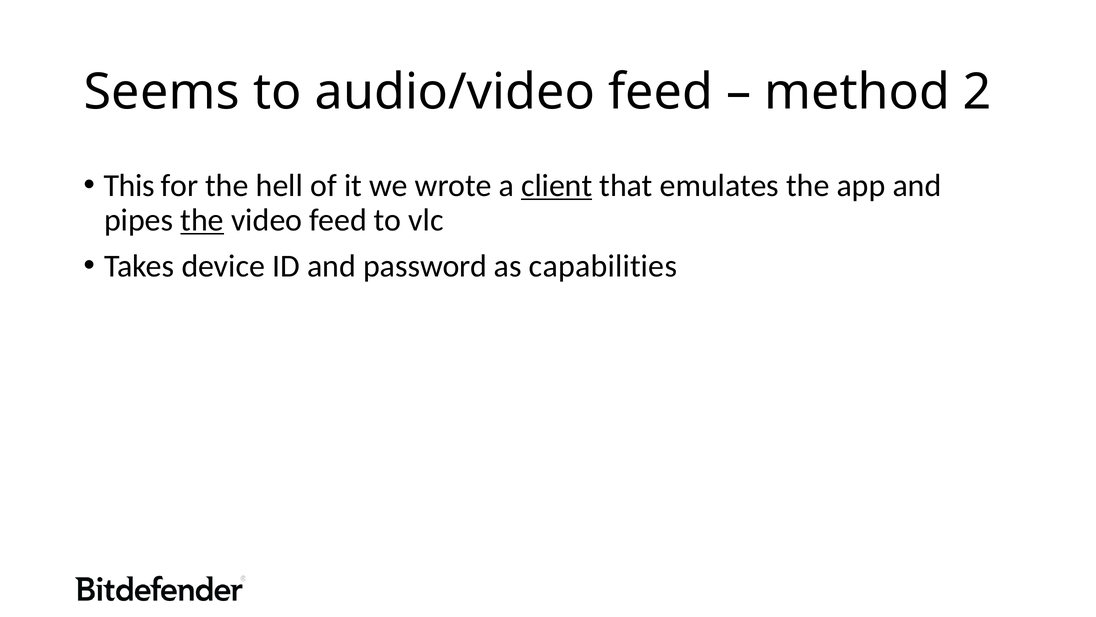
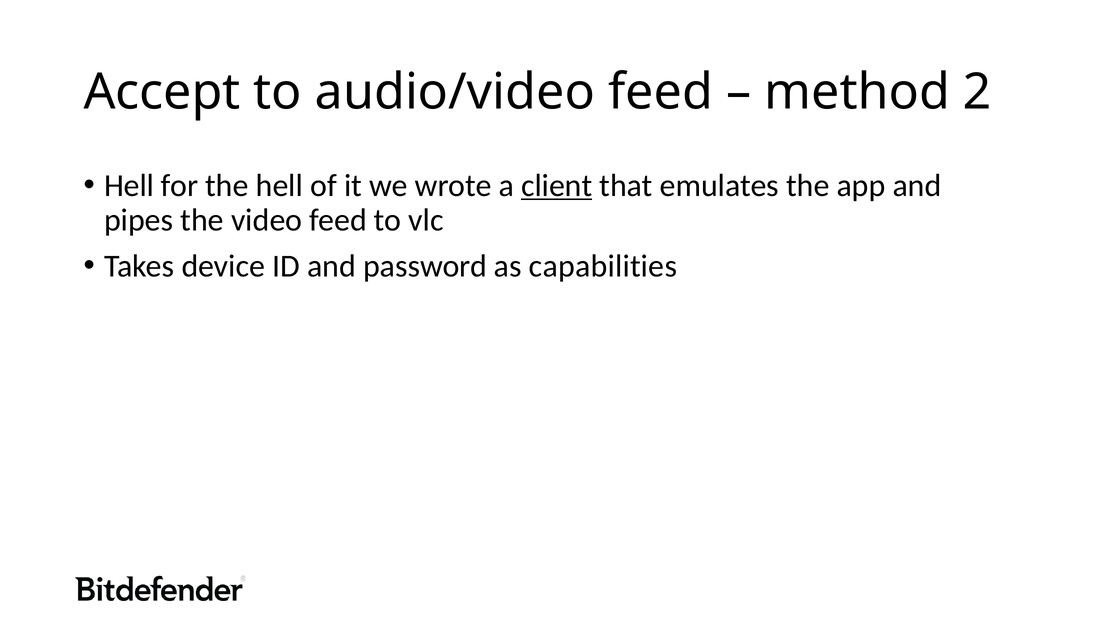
Seems: Seems -> Accept (162, 92)
This: This -> Hell (129, 185)
the underline: present -> none (202, 220)
